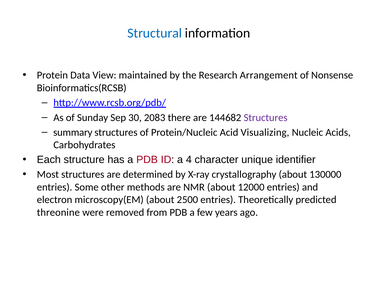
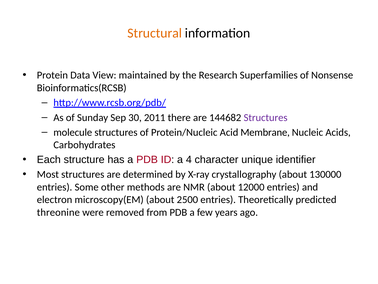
Structural colour: blue -> orange (155, 33)
Arrangement: Arrangement -> Superfamilies (269, 75)
2083: 2083 -> 2011 (155, 117)
summary: summary -> molecule (73, 132)
Visualizing: Visualizing -> Membrane (265, 132)
